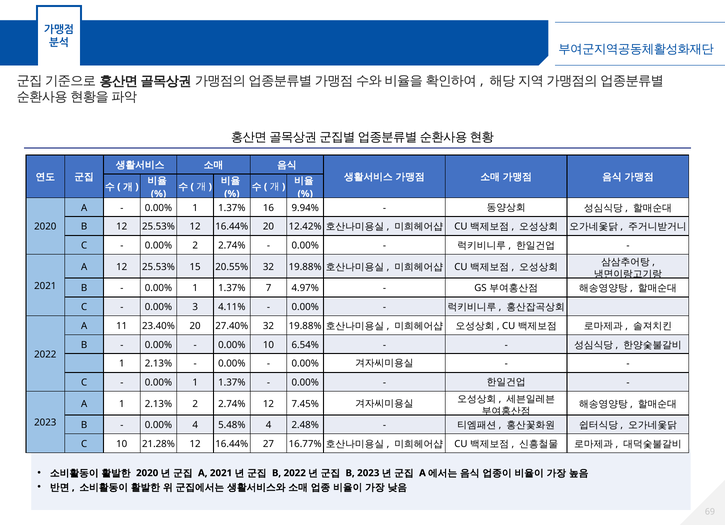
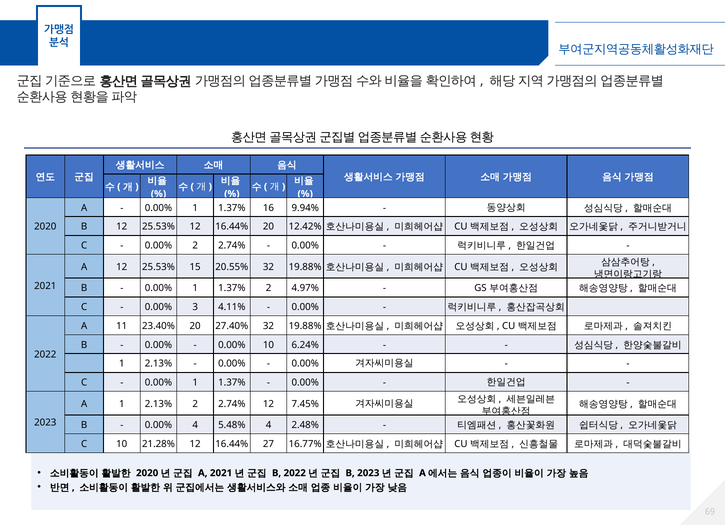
1.37% 7: 7 -> 2 (269, 288)
6.54%: 6.54% -> 6.24% (305, 345)
